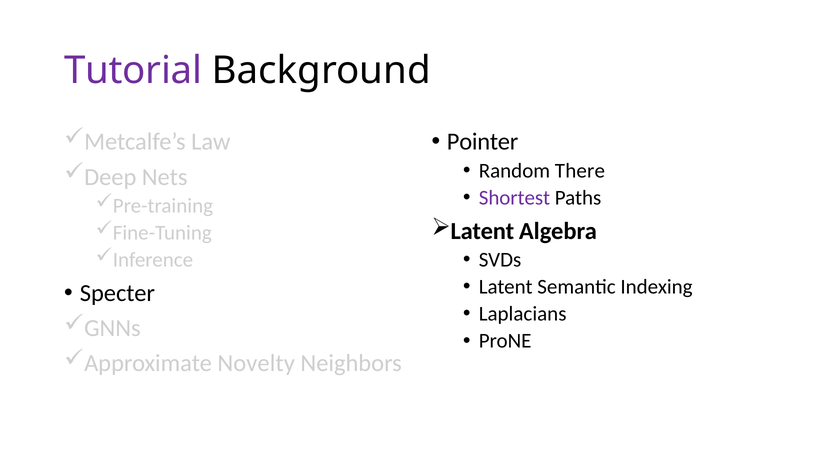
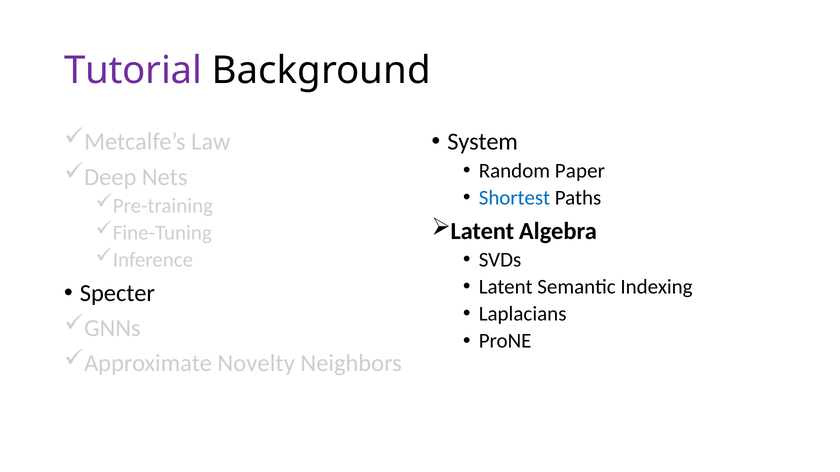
Pointer: Pointer -> System (483, 142)
There: There -> Paper (580, 171)
Shortest colour: purple -> blue (514, 198)
